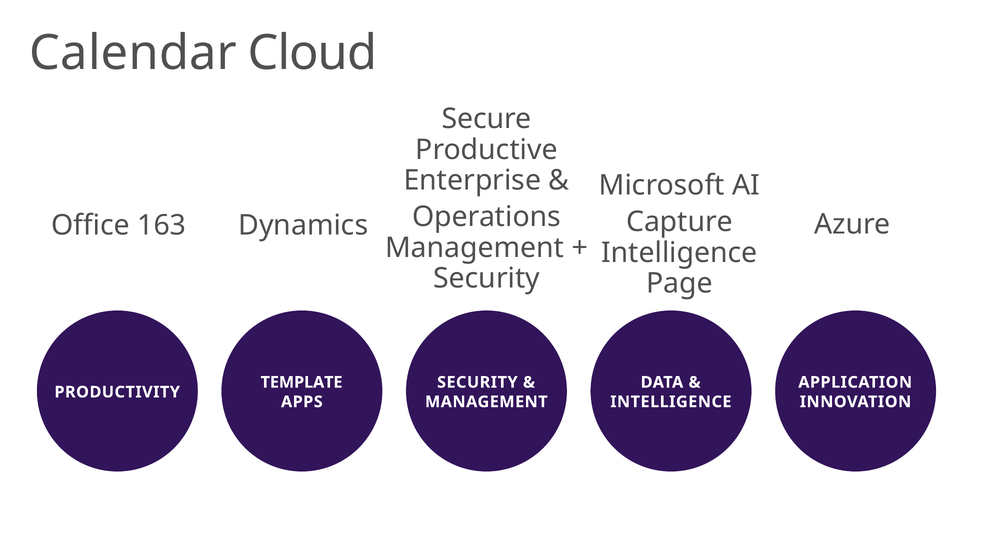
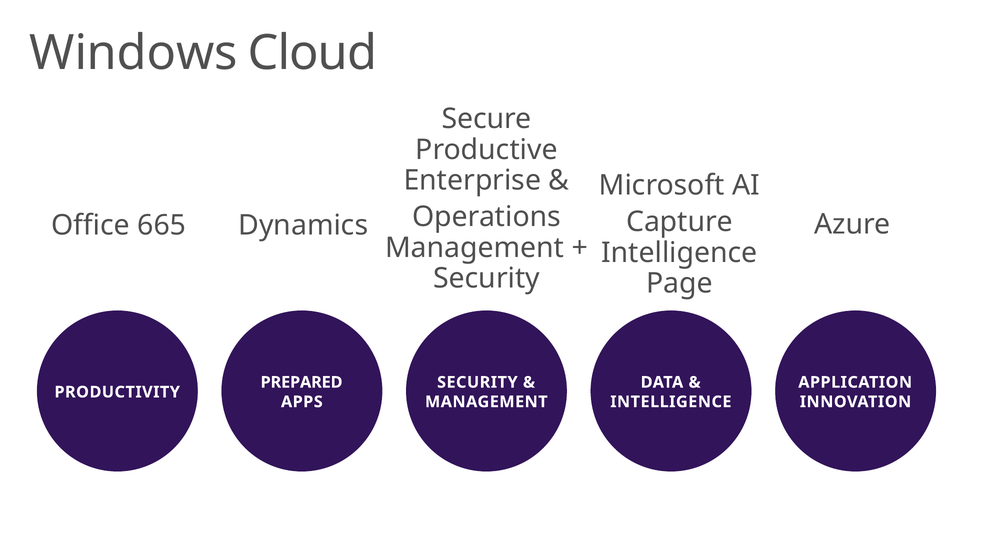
Calendar: Calendar -> Windows (133, 53)
163: 163 -> 665 (162, 225)
TEMPLATE: TEMPLATE -> PREPARED (302, 382)
